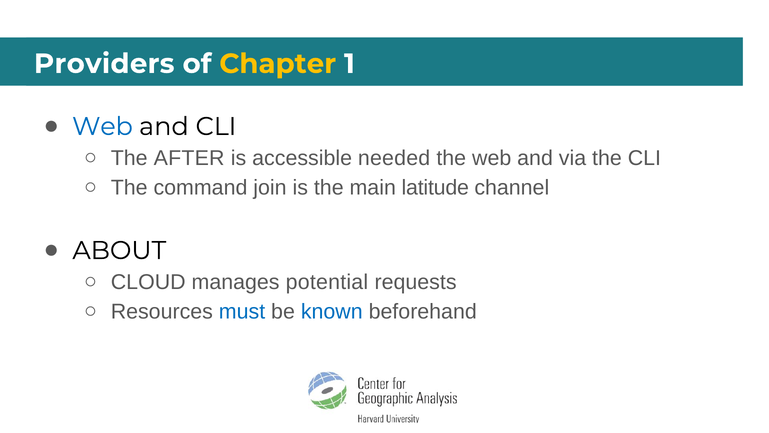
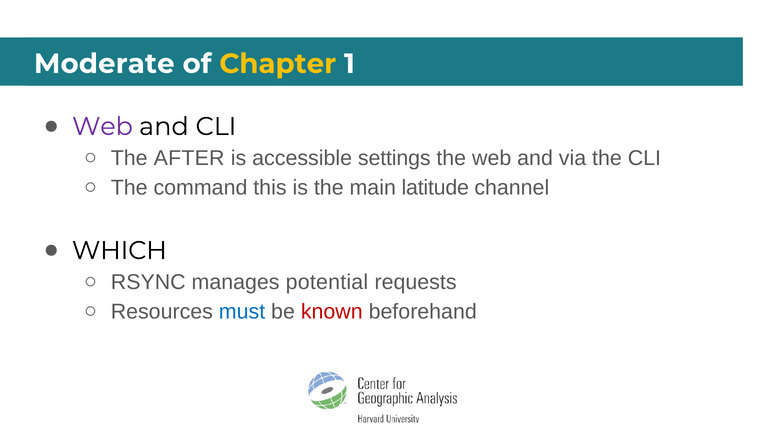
Providers: Providers -> Moderate (104, 64)
Web colour: blue -> purple (102, 126)
needed: needed -> settings (394, 158)
join: join -> this (270, 188)
ABOUT: ABOUT -> WHICH (119, 250)
CLOUD: CLOUD -> RSYNC (148, 282)
known colour: blue -> red (332, 312)
